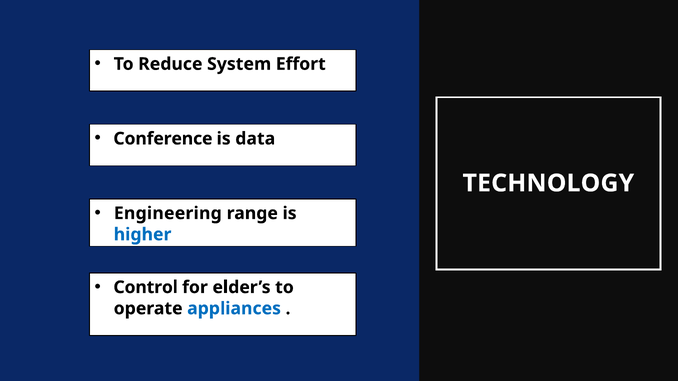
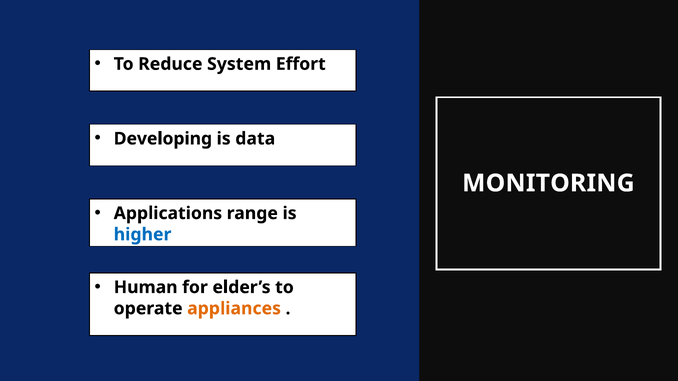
Conference: Conference -> Developing (163, 139)
TECHNOLOGY: TECHNOLOGY -> MONITORING (548, 183)
Engineering: Engineering -> Applications (168, 214)
Control: Control -> Human (146, 288)
appliances colour: blue -> orange (234, 309)
